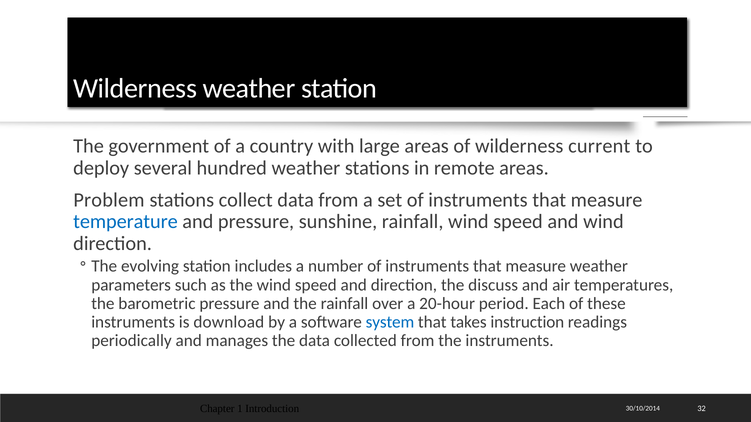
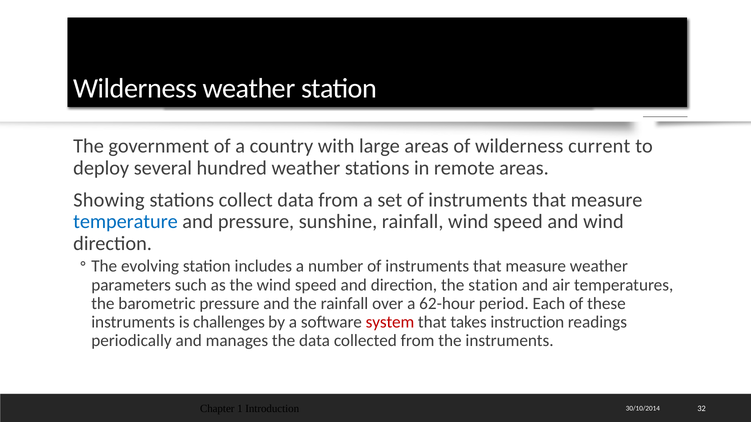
Problem: Problem -> Showing (109, 200)
the discuss: discuss -> station (493, 285)
20-hour: 20-hour -> 62-hour (447, 304)
download: download -> challenges (229, 322)
system colour: blue -> red (390, 322)
